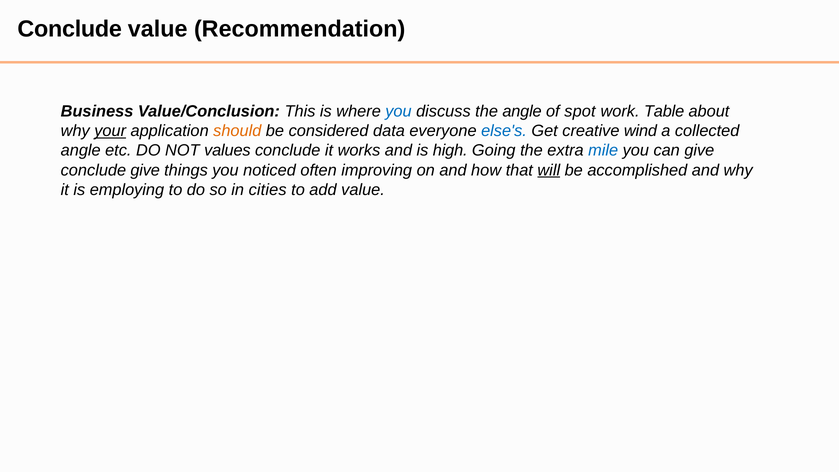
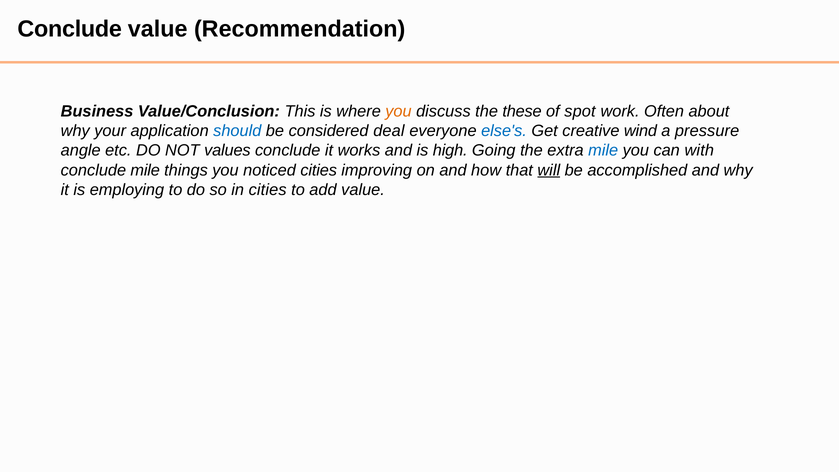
you colour: blue -> orange (398, 111)
the angle: angle -> these (522, 111)
Table: Table -> Often (664, 111)
your underline: present -> none (110, 131)
should colour: orange -> blue (237, 131)
data: data -> deal (389, 131)
collected: collected -> pressure (707, 131)
can give: give -> with (699, 151)
conclude give: give -> mile (145, 170)
noticed often: often -> cities (319, 170)
